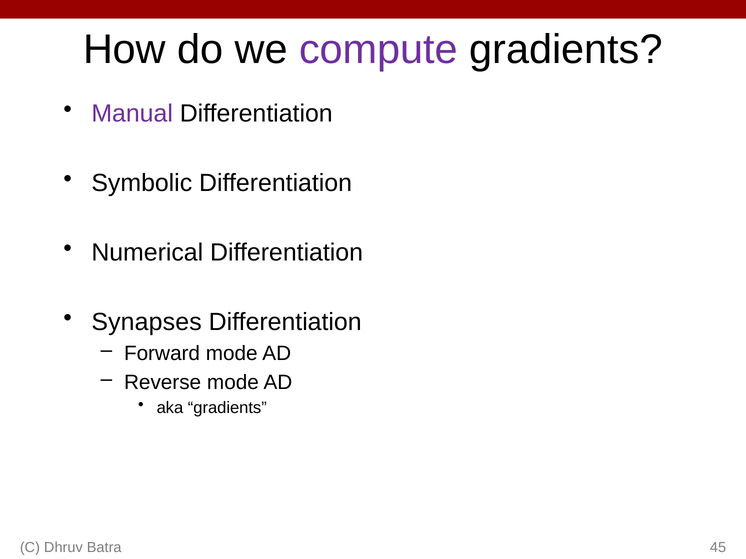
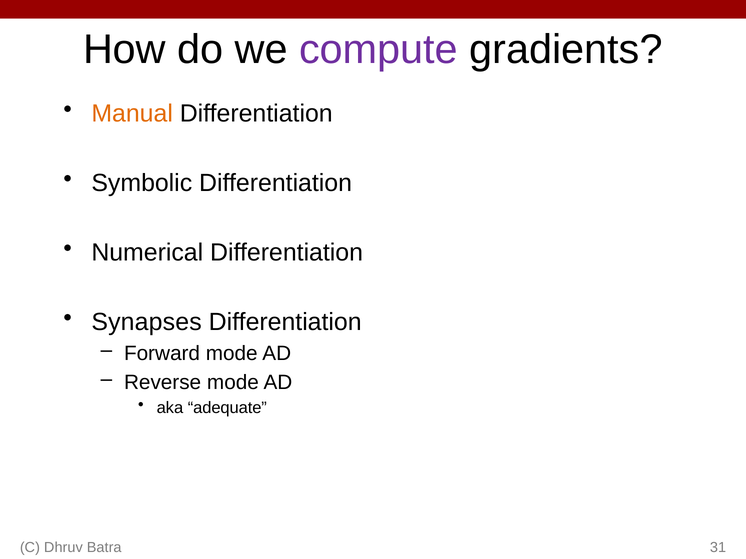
Manual colour: purple -> orange (132, 114)
aka gradients: gradients -> adequate (227, 408)
45: 45 -> 31 (718, 548)
